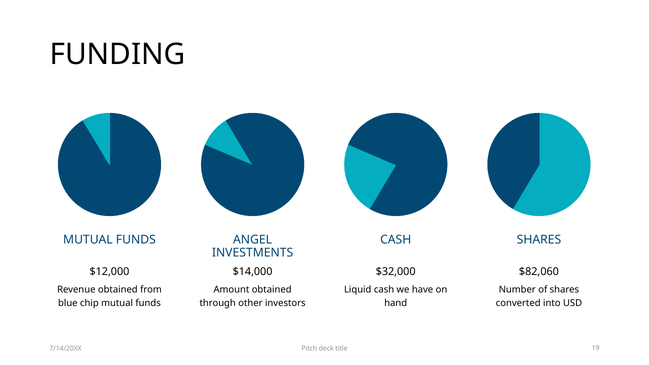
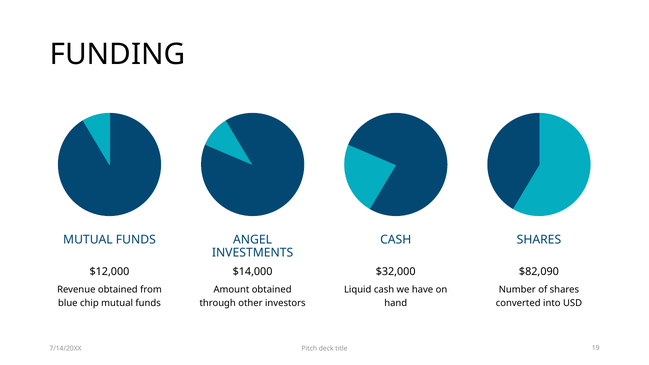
$82,060: $82,060 -> $82,090 (539, 272)
